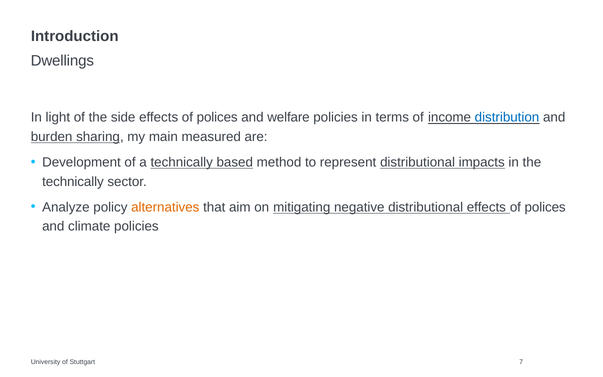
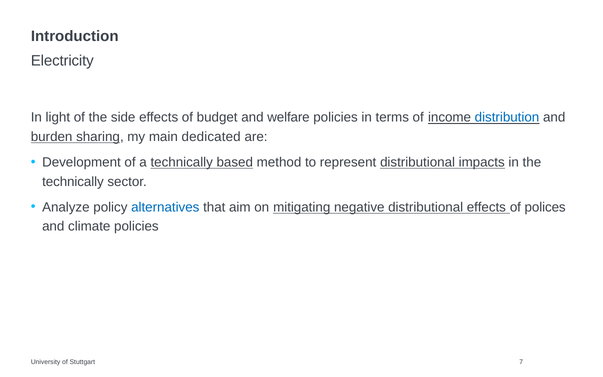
Dwellings: Dwellings -> Electricity (62, 61)
side effects of polices: polices -> budget (217, 117)
measured: measured -> dedicated (211, 137)
alternatives colour: orange -> blue (165, 207)
